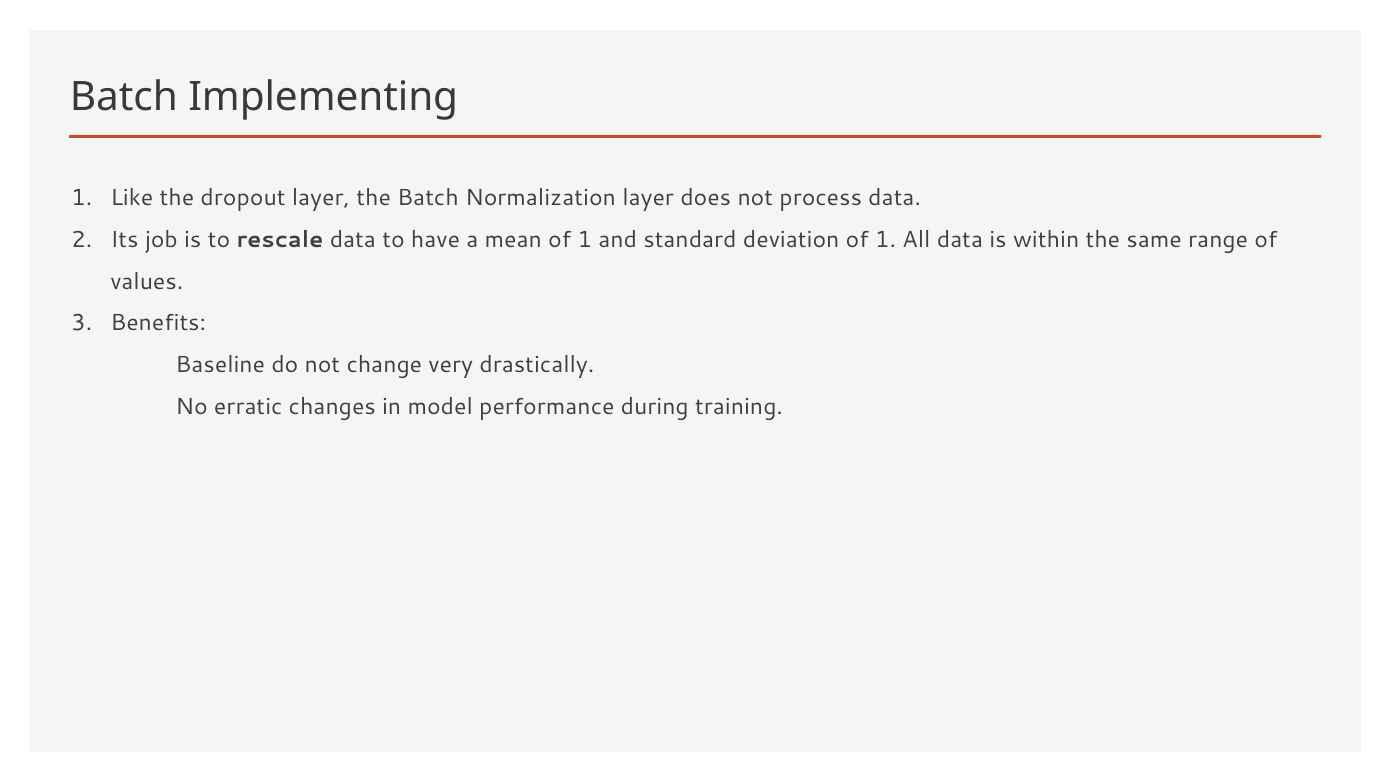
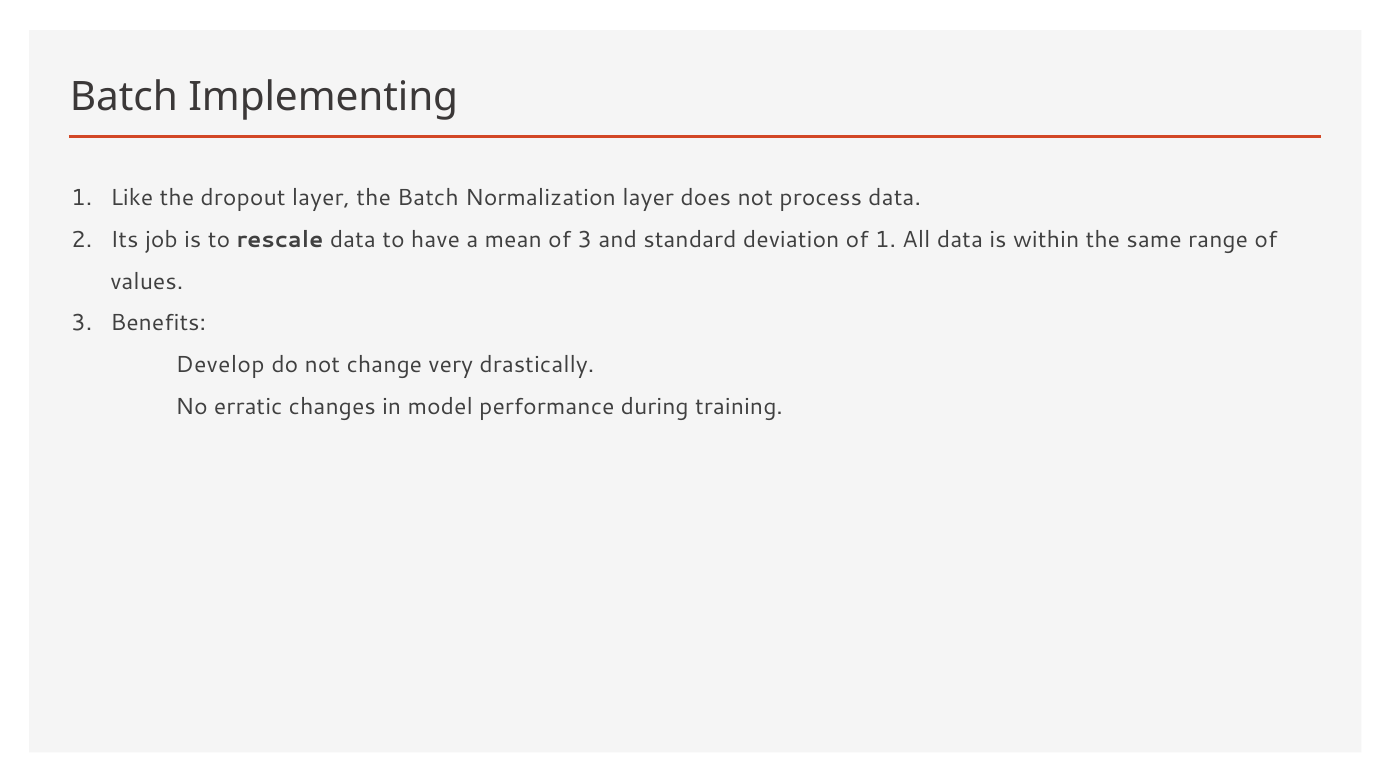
mean of 1: 1 -> 3 (585, 240)
Baseline: Baseline -> Develop (220, 365)
